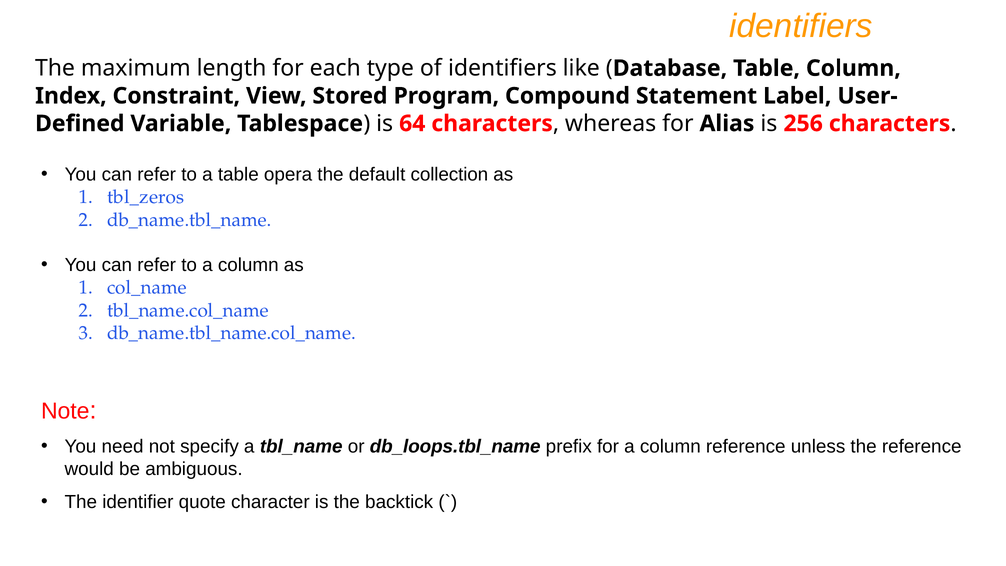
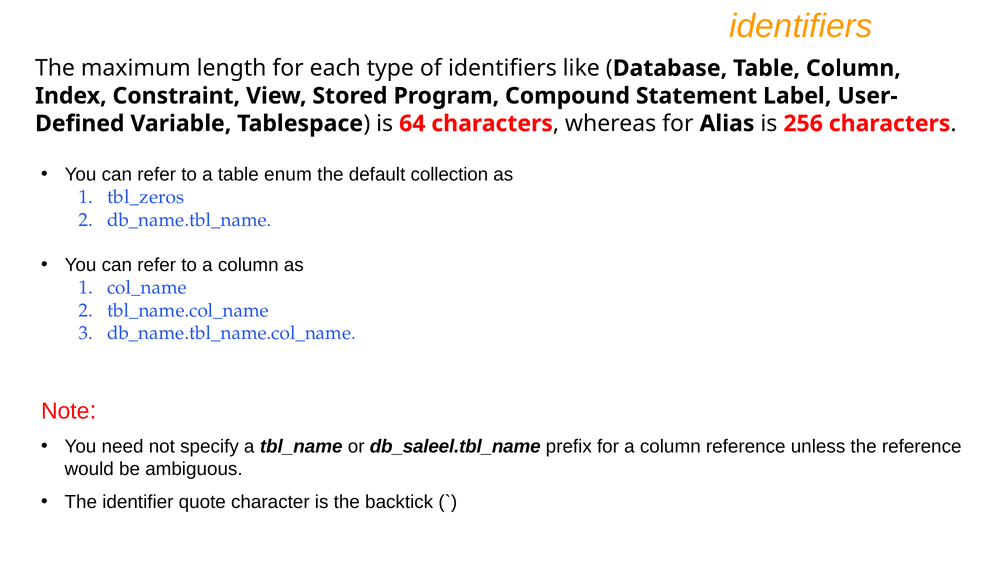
opera: opera -> enum (288, 174)
db_loops.tbl_name: db_loops.tbl_name -> db_saleel.tbl_name (455, 446)
